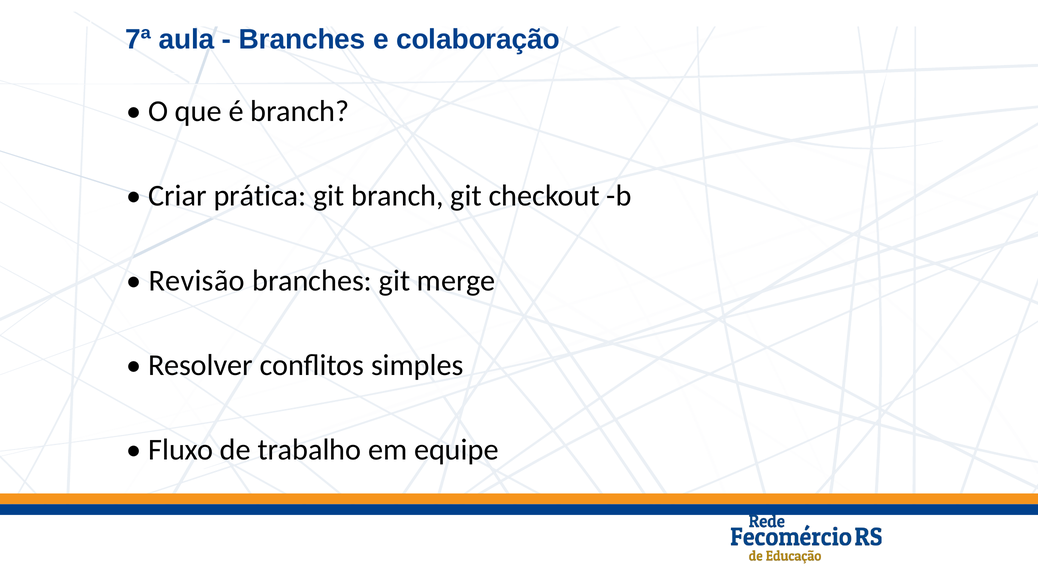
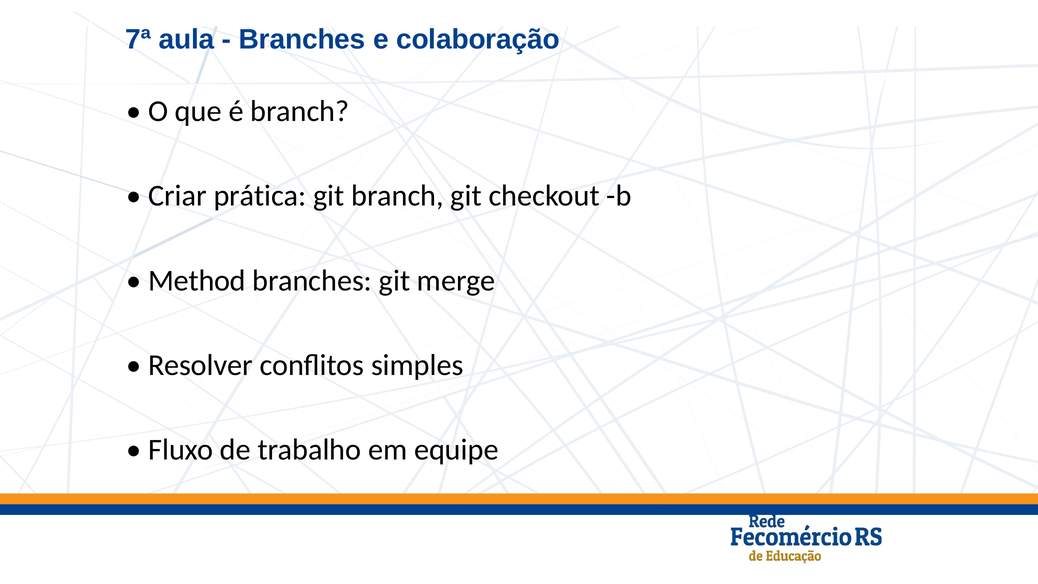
Revisão: Revisão -> Method (197, 281)
